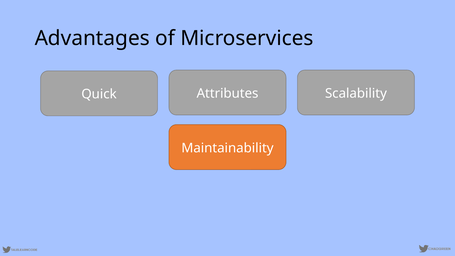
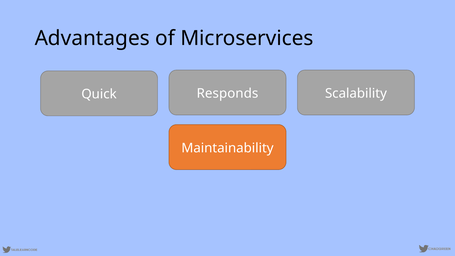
Attributes: Attributes -> Responds (227, 93)
